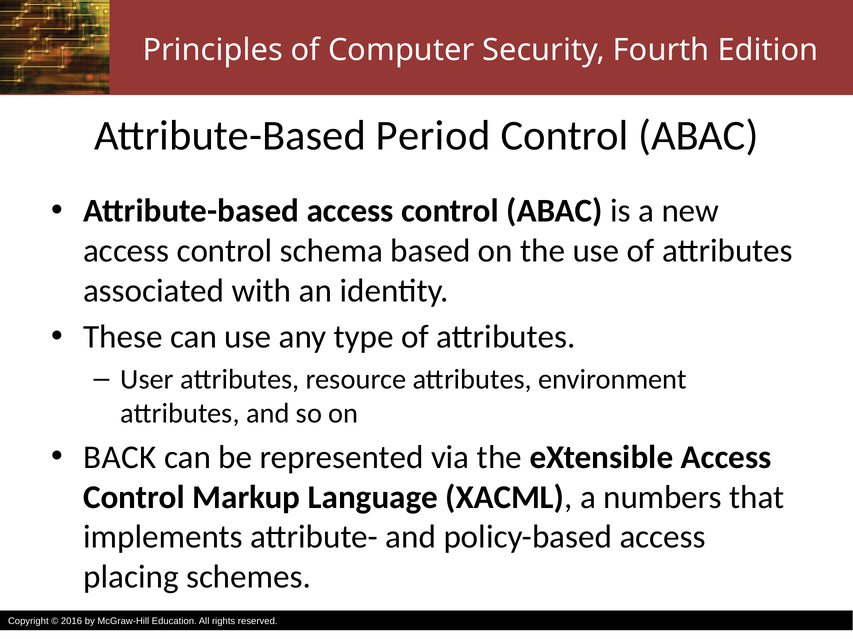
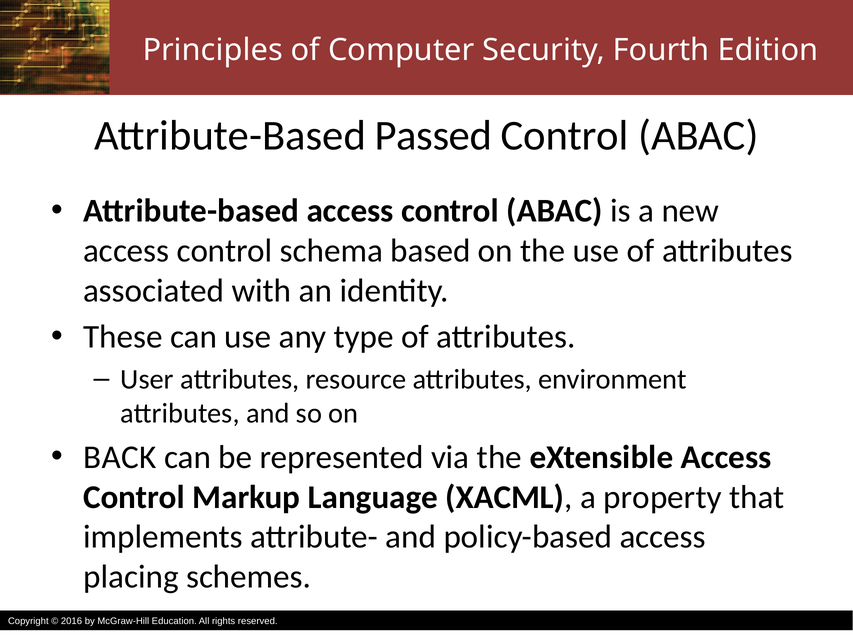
Period: Period -> Passed (433, 136)
numbers: numbers -> property (663, 498)
